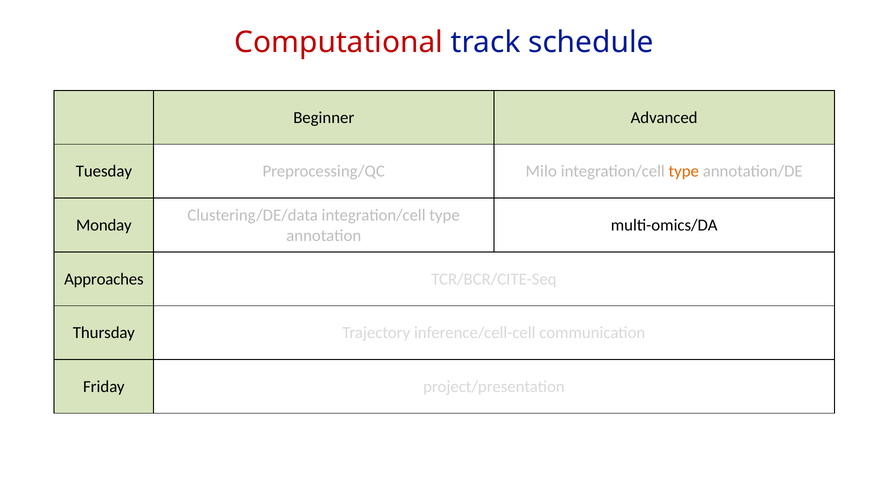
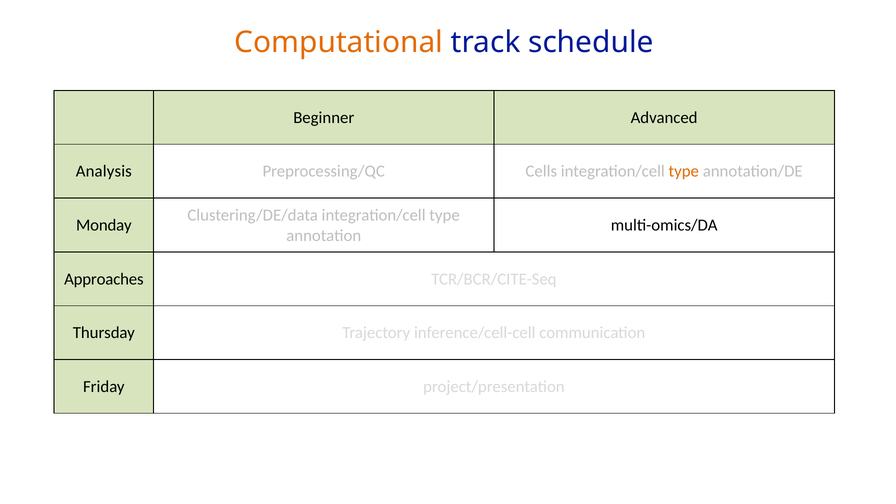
Computational colour: red -> orange (339, 42)
Tuesday: Tuesday -> Analysis (104, 171)
Milo: Milo -> Cells (541, 171)
